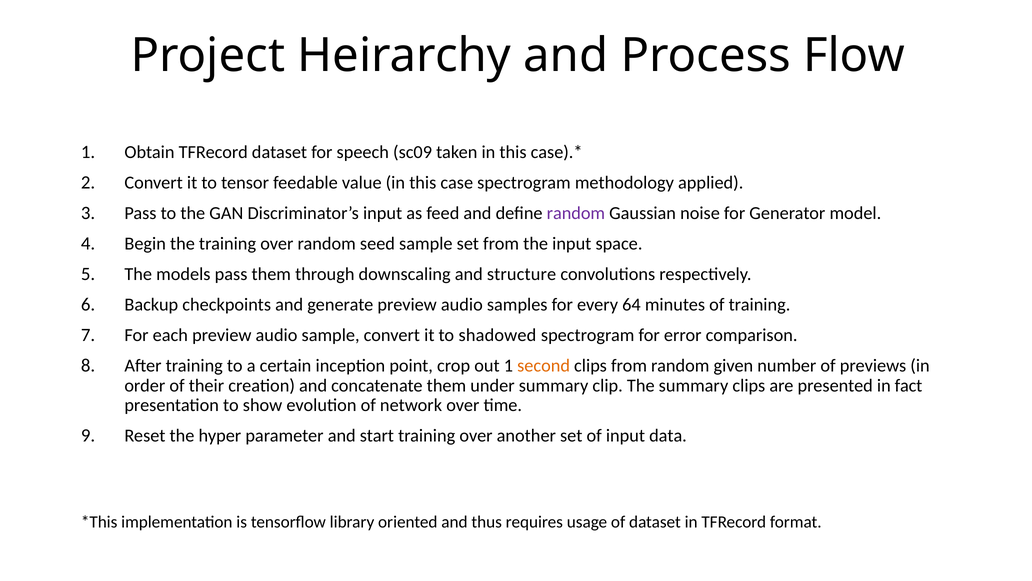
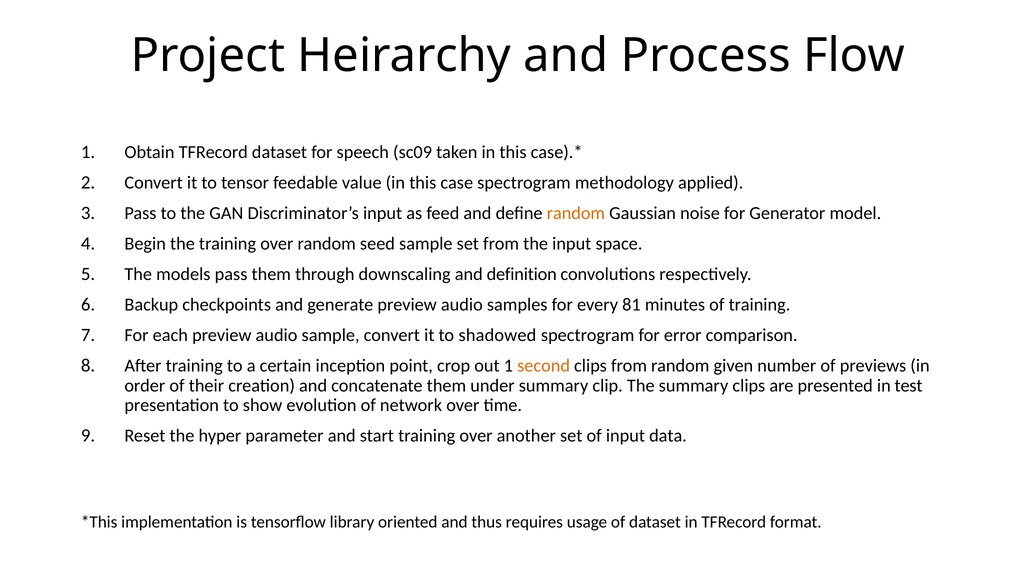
random colour: purple -> orange (576, 213)
structure: structure -> definition (522, 274)
64: 64 -> 81 (631, 305)
fact: fact -> test (909, 385)
